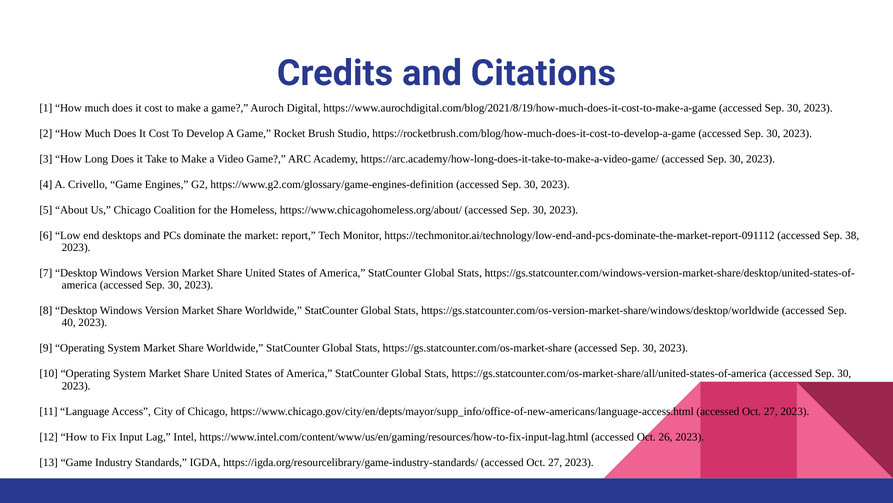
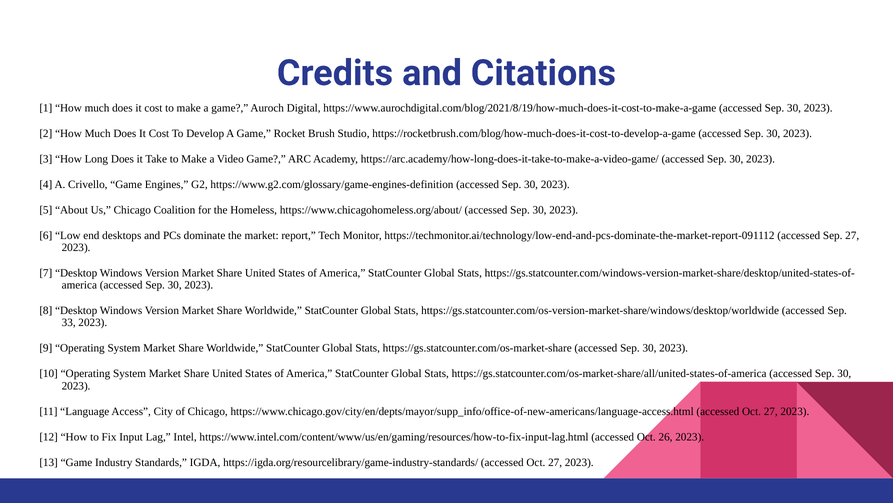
Sep 38: 38 -> 27 (852, 235)
40: 40 -> 33 (69, 322)
